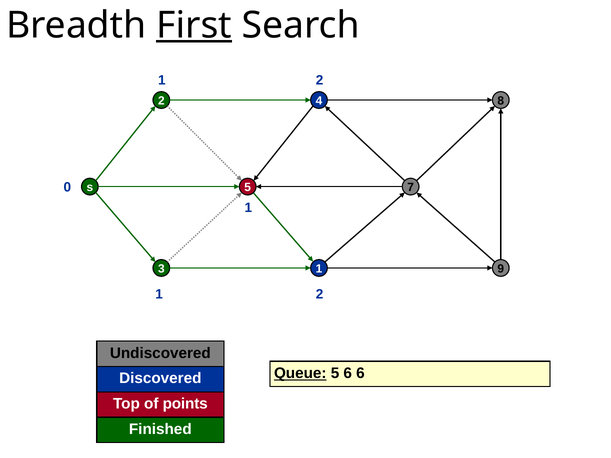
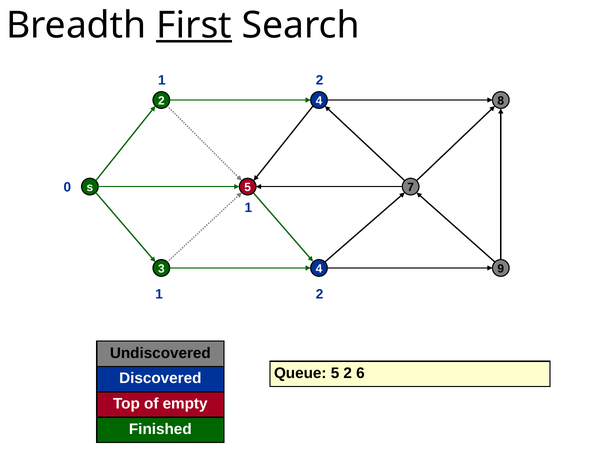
3 1: 1 -> 4 (319, 269)
Queue underline: present -> none (300, 374)
5 6: 6 -> 2 (348, 374)
points: points -> empty (185, 404)
